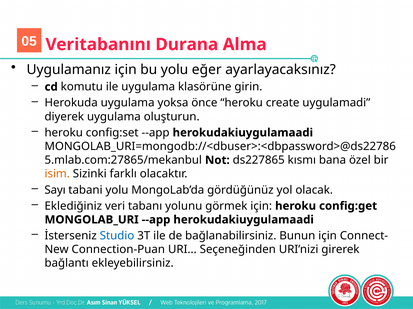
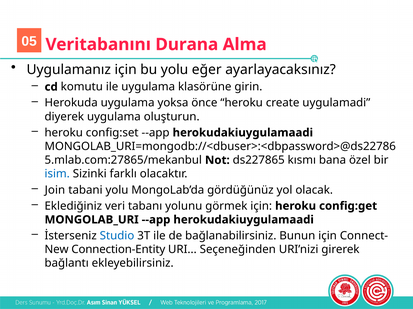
isim colour: orange -> blue (57, 174)
Sayı: Sayı -> Join (55, 190)
Connection-Puan: Connection-Puan -> Connection-Entity (118, 250)
